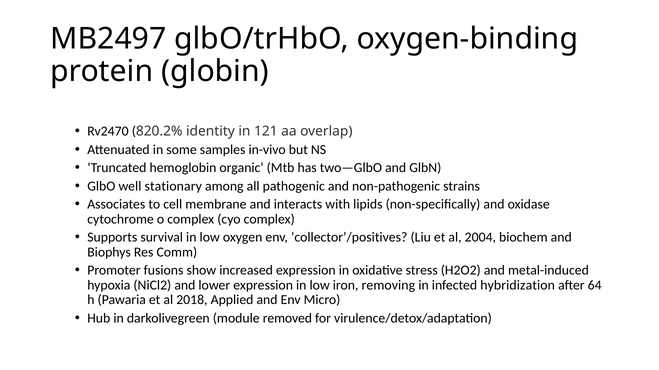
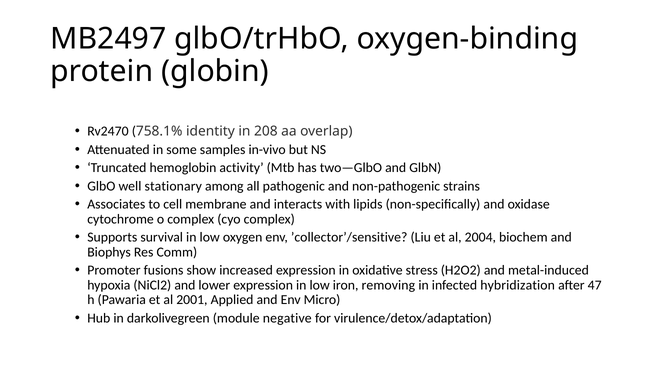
820.2%: 820.2% -> 758.1% (159, 132)
121: 121 -> 208 (266, 132)
organic: organic -> activity (241, 168)
’collector’/positives: ’collector’/positives -> ’collector’/sensitive (349, 238)
64: 64 -> 47 (595, 286)
2018: 2018 -> 2001 (192, 300)
removed: removed -> negative (287, 319)
